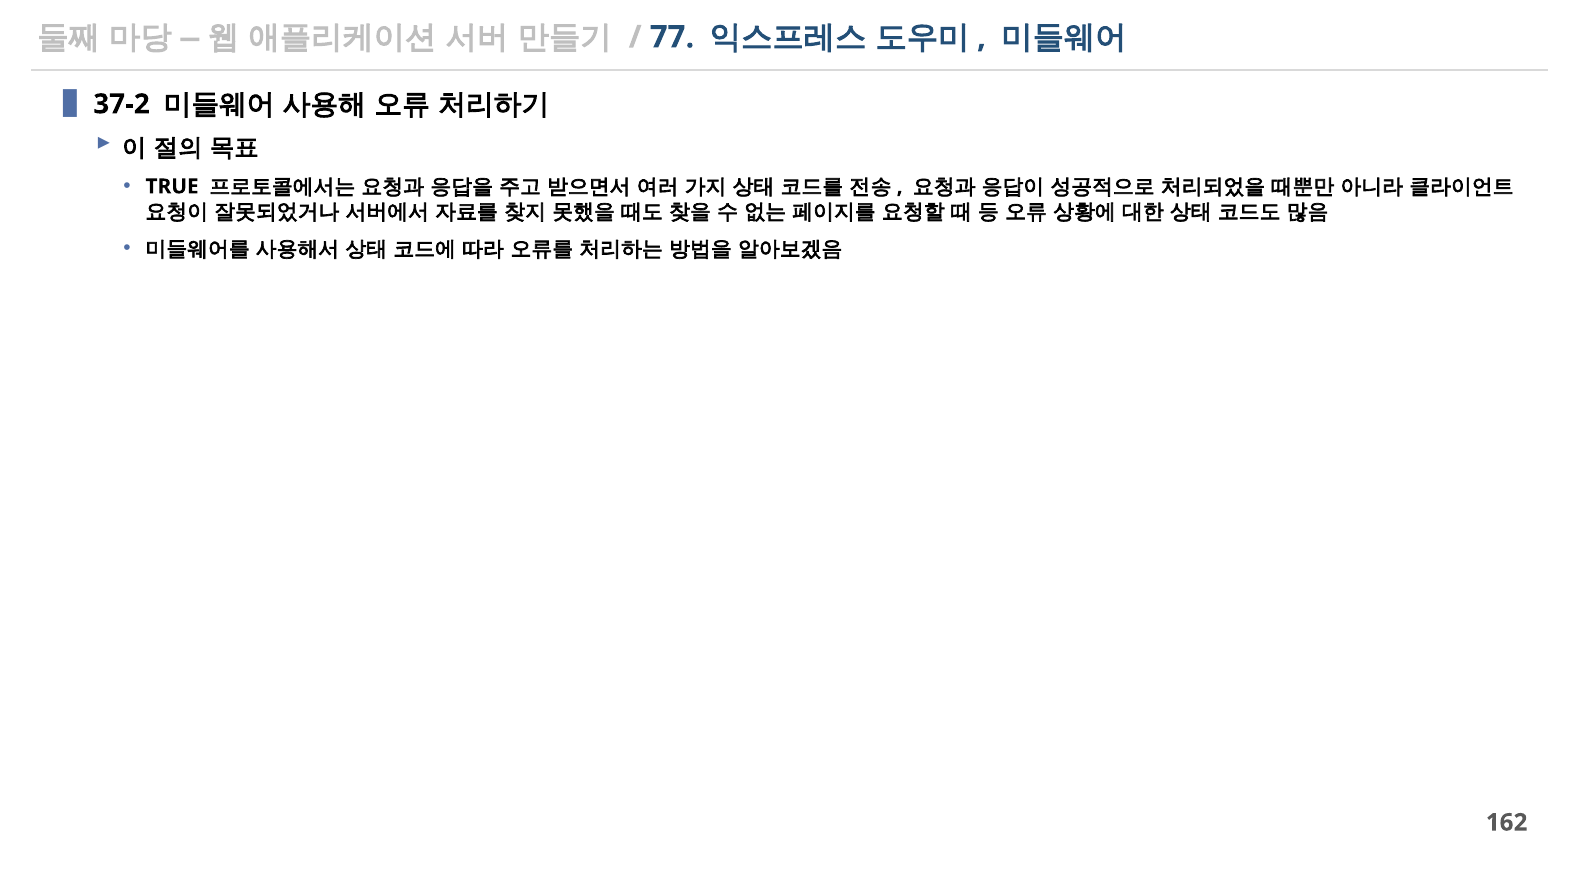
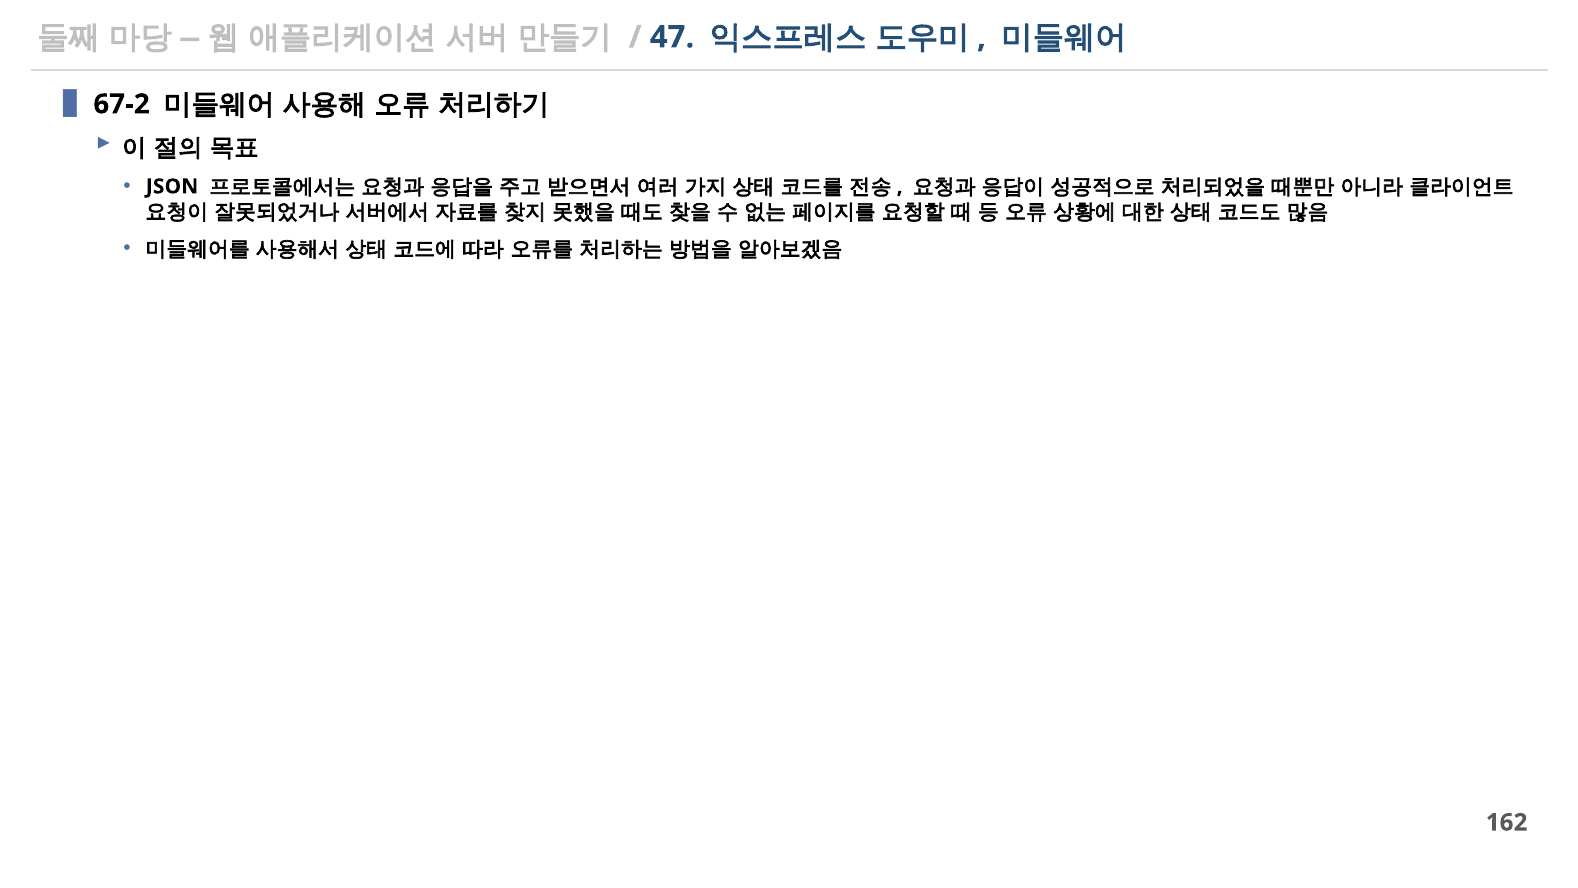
77: 77 -> 47 (672, 37)
37-2: 37-2 -> 67-2 (122, 104)
TRUE: TRUE -> JSON (172, 186)
